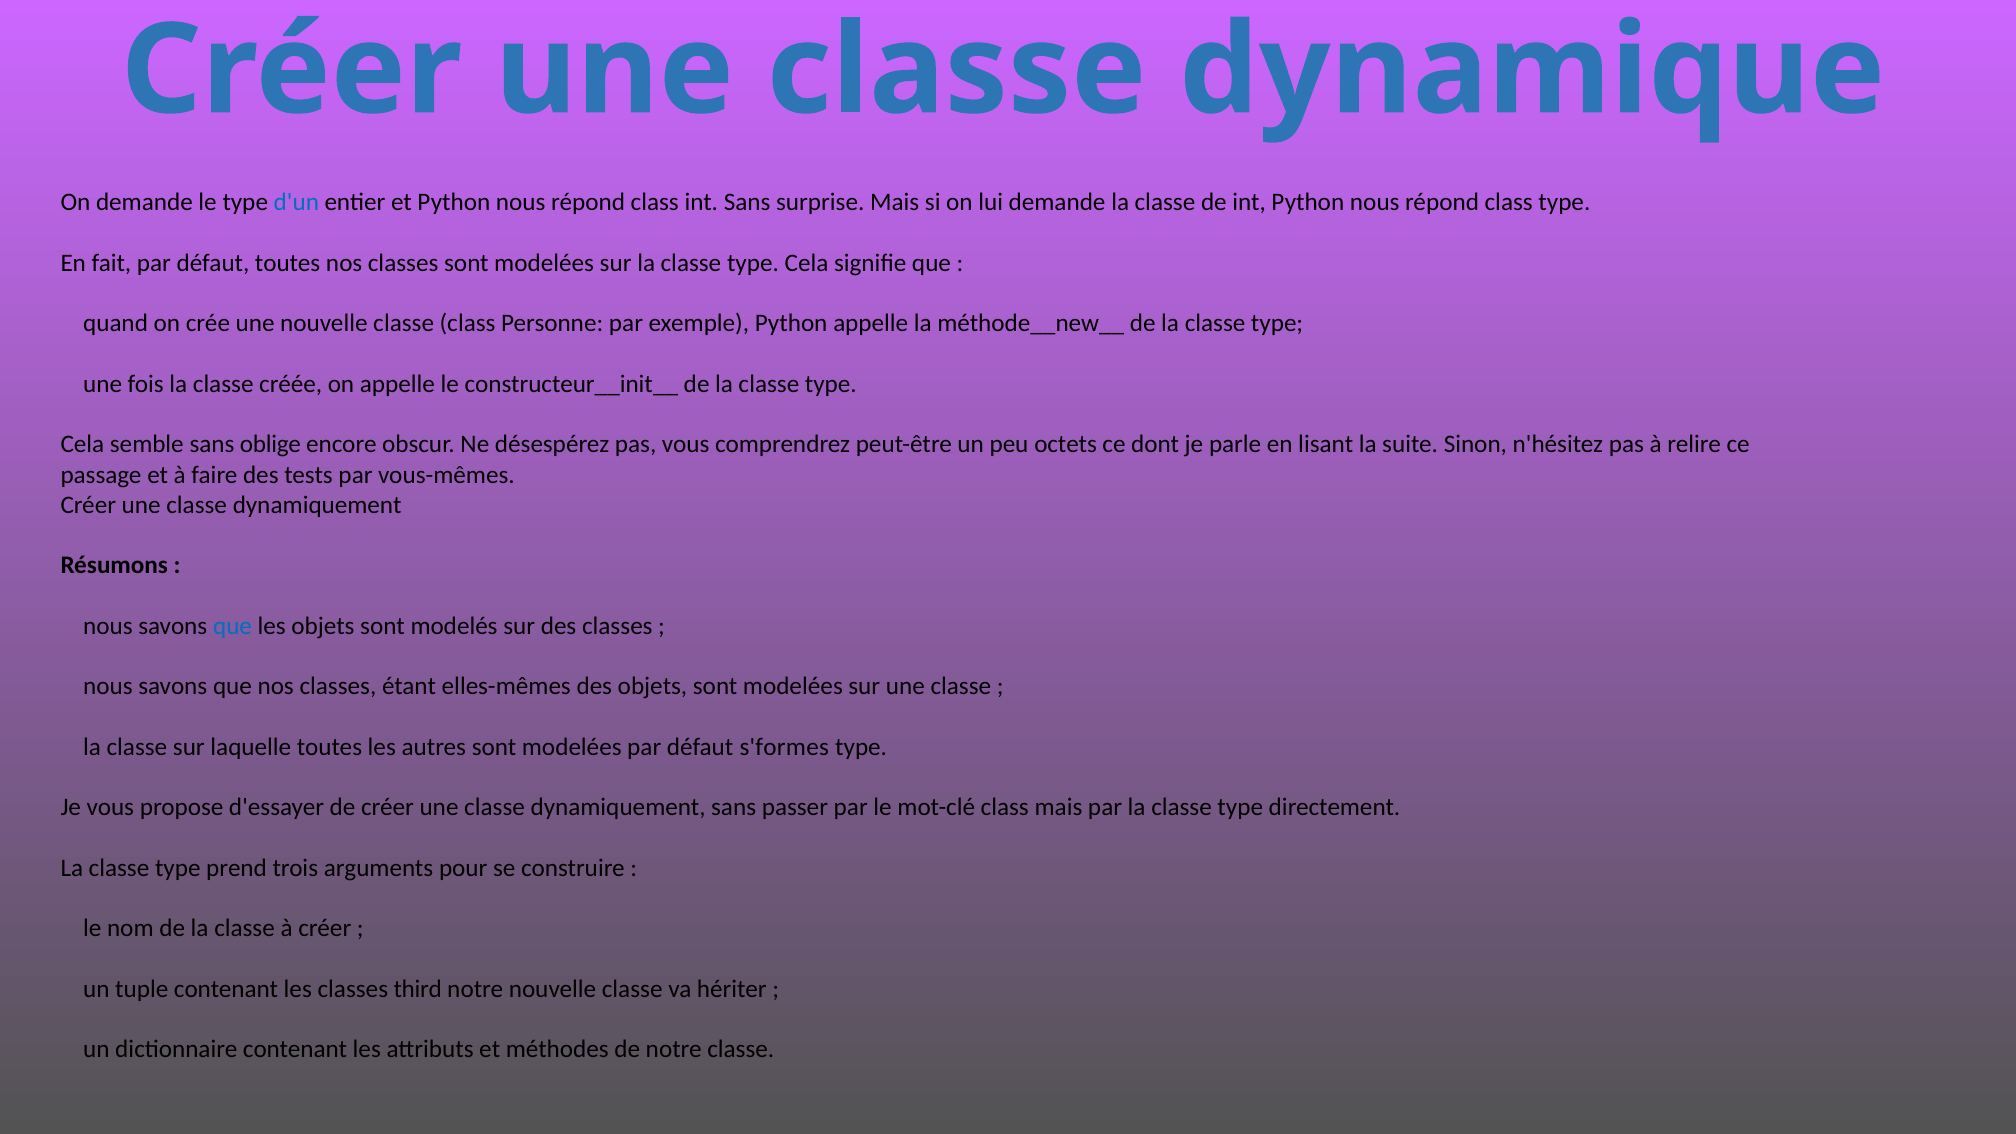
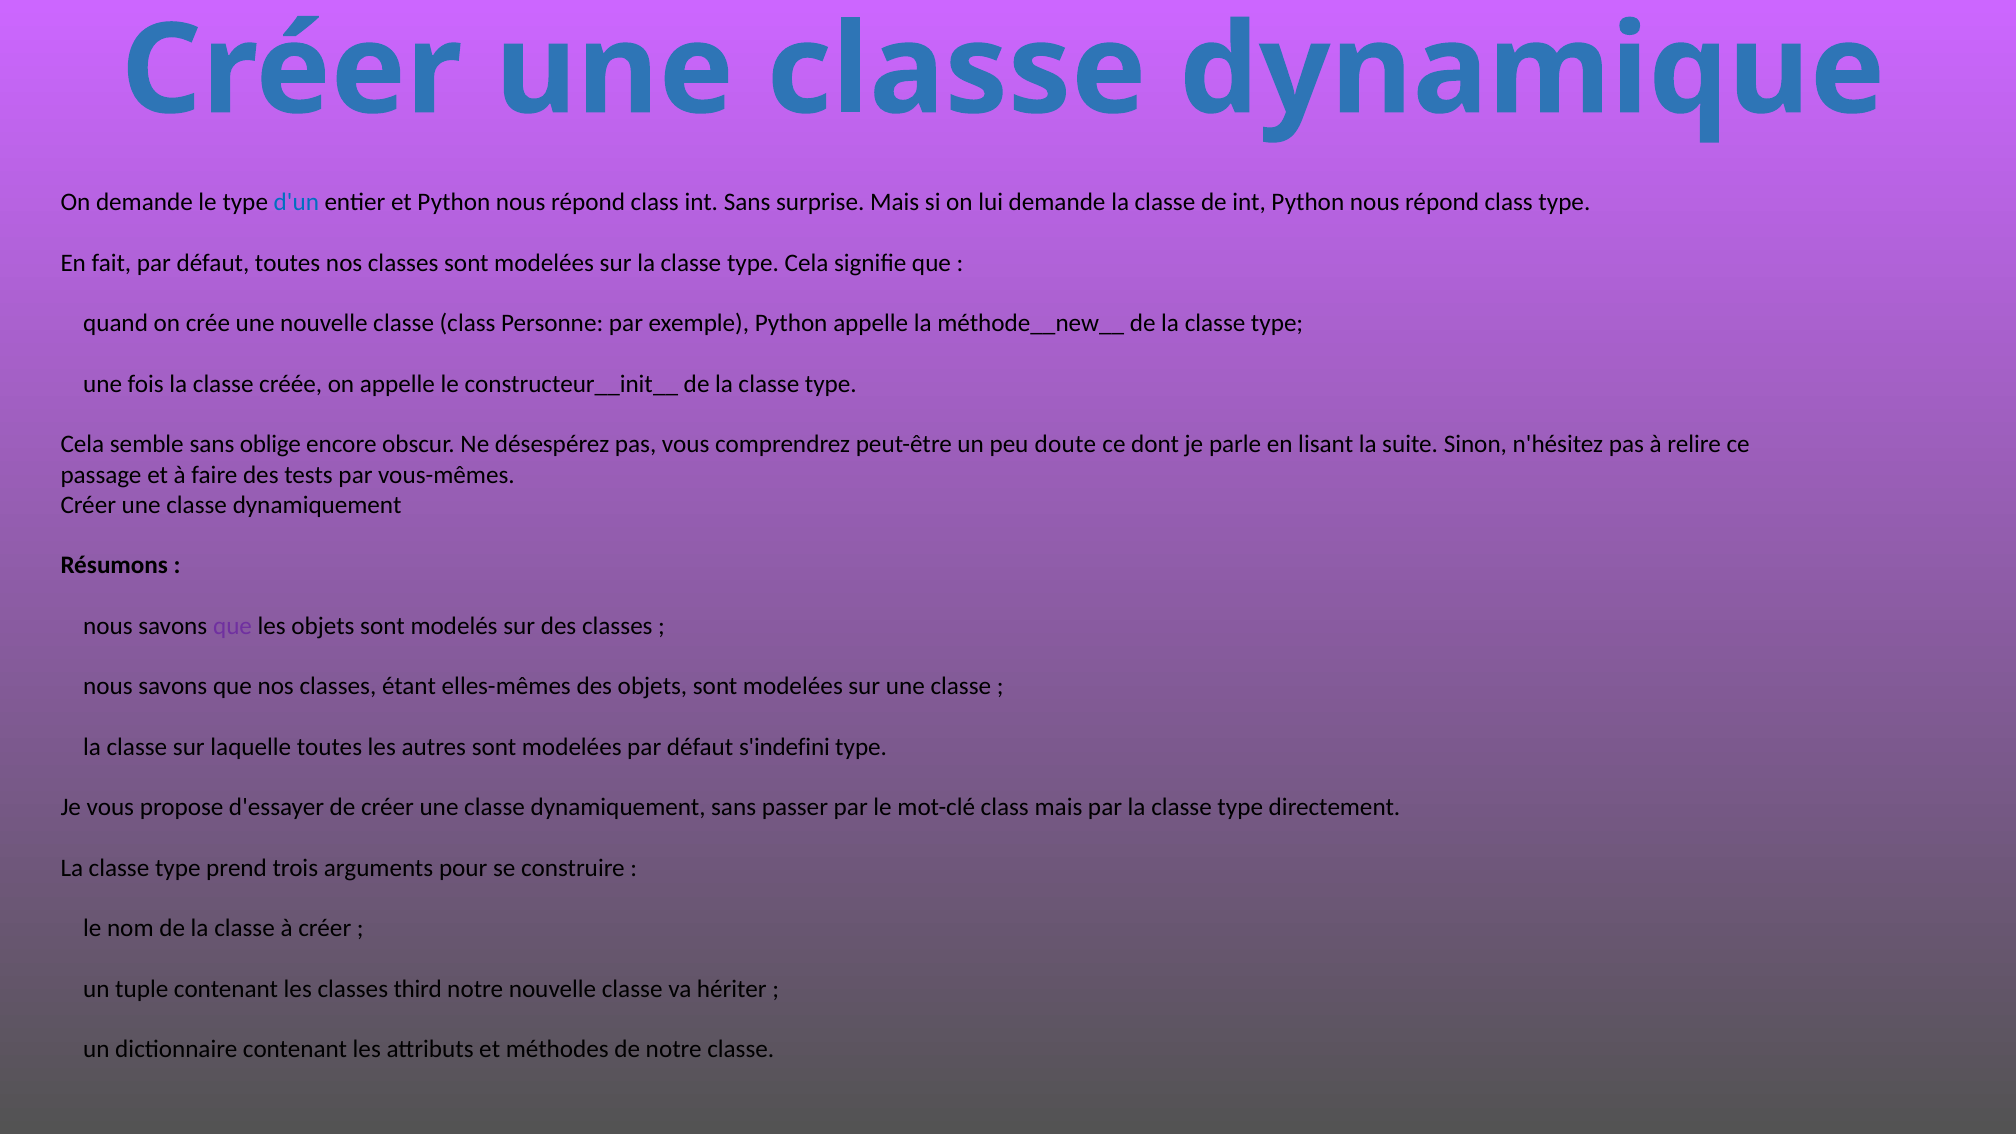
octets: octets -> doute (1065, 444)
que colour: blue -> purple (233, 626)
s'formes: s'formes -> s'indefini (784, 747)
